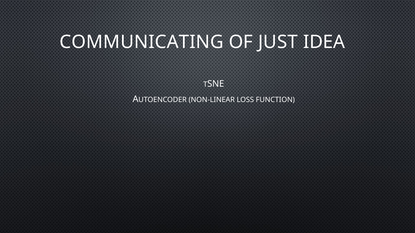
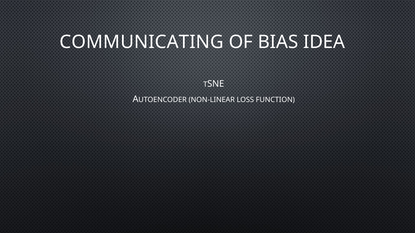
JUST: JUST -> BIAS (278, 42)
